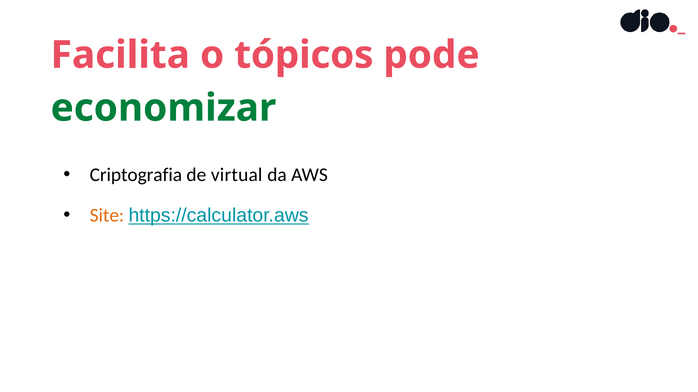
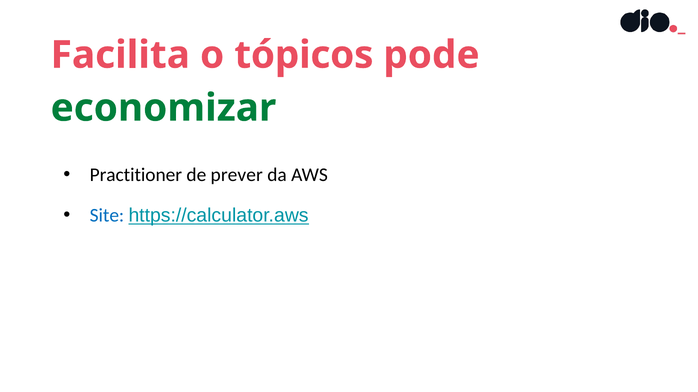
Criptografia: Criptografia -> Practitioner (136, 175)
virtual: virtual -> prever (237, 175)
Site colour: orange -> blue (107, 216)
